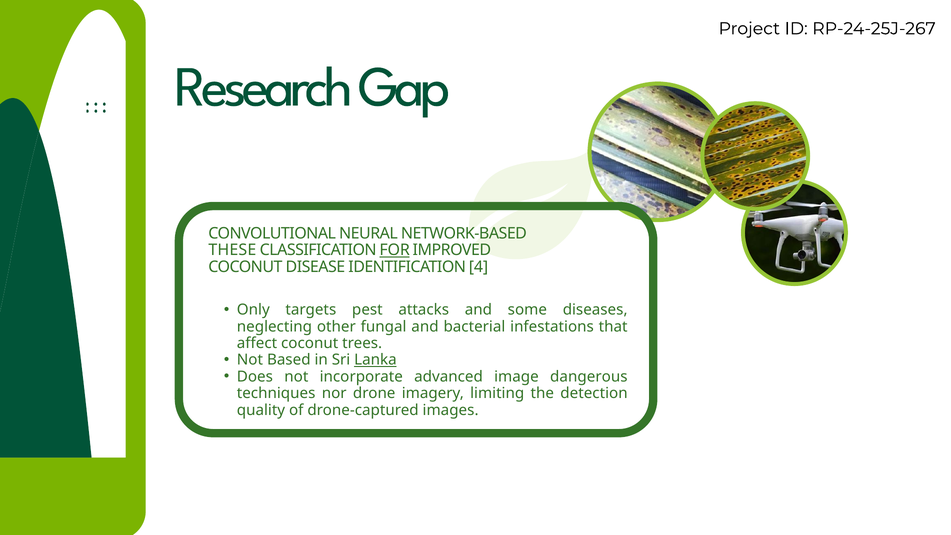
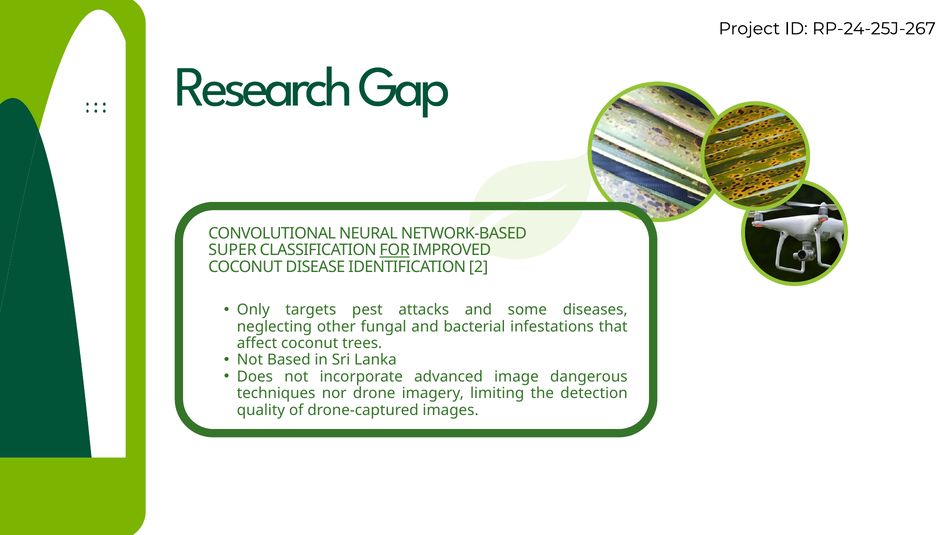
THESE: THESE -> SUPER (233, 250)
4: 4 -> 2 (479, 267)
Lanka underline: present -> none (375, 360)
